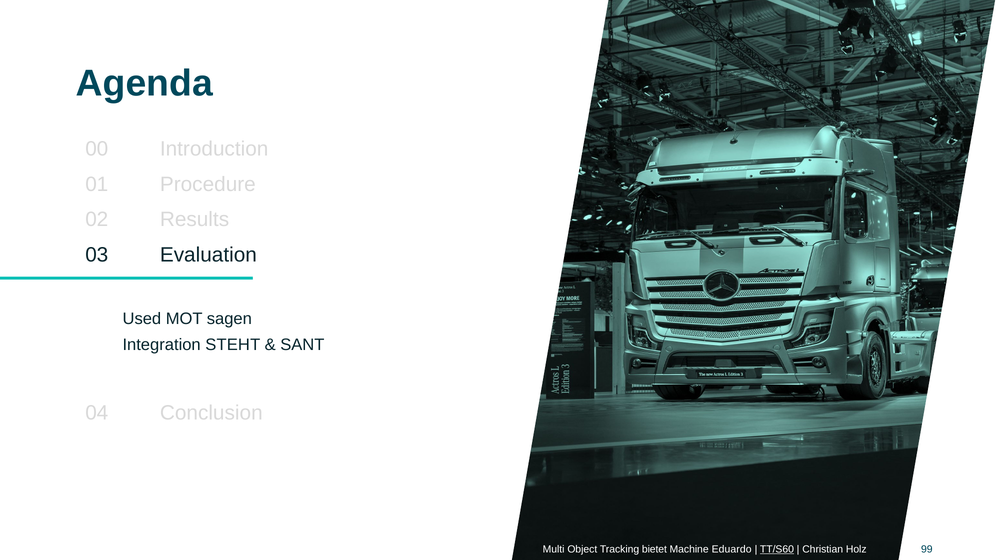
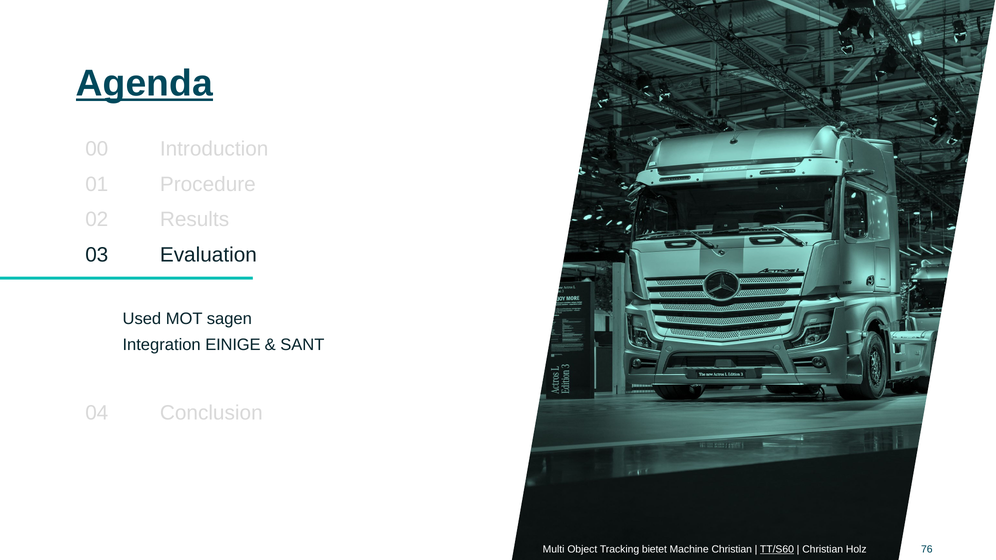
Agenda underline: none -> present (144, 84)
STEHT: STEHT -> EINIGE (233, 345)
Machine Eduardo: Eduardo -> Christian (732, 549)
99: 99 -> 76 (927, 549)
